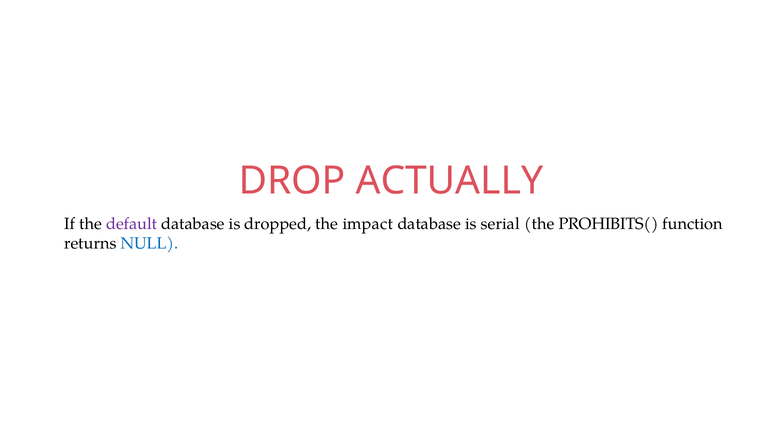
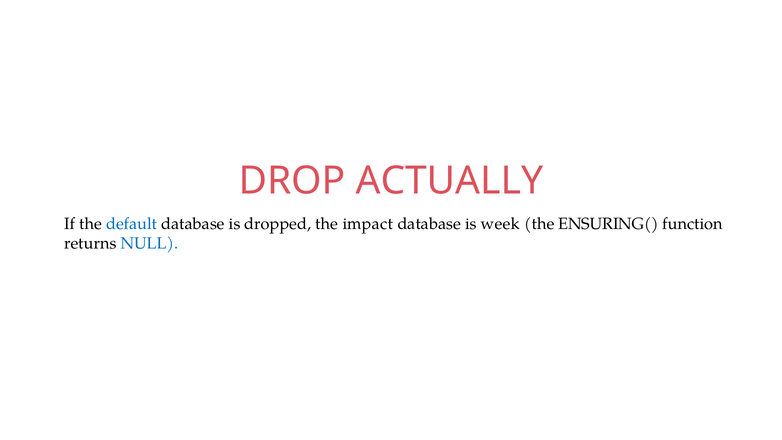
default colour: purple -> blue (132, 224)
serial: serial -> week (500, 224)
PROHIBITS(: PROHIBITS( -> ENSURING( (609, 224)
